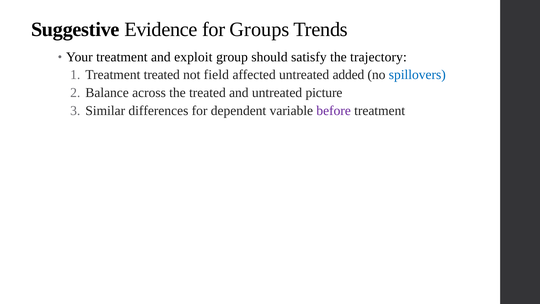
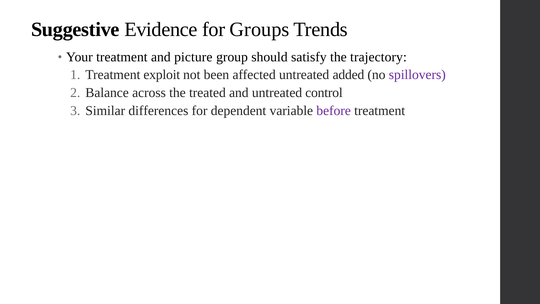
exploit: exploit -> picture (193, 57)
Treatment treated: treated -> exploit (162, 75)
field: field -> been (216, 75)
spillovers colour: blue -> purple (417, 75)
picture: picture -> control (324, 93)
